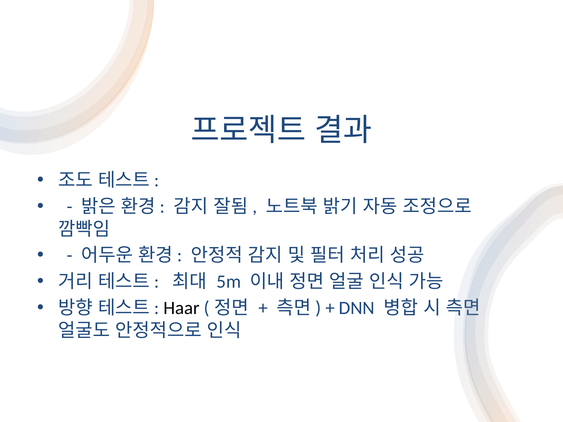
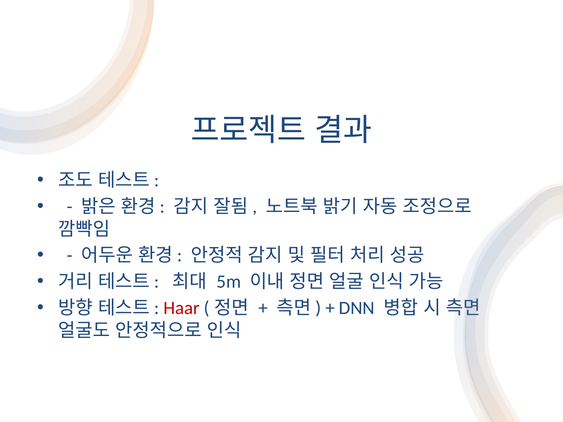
Haar colour: black -> red (182, 308)
